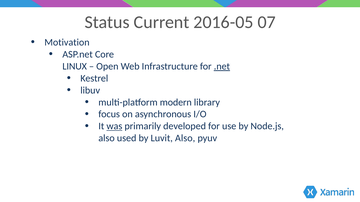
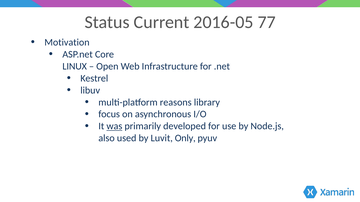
07: 07 -> 77 (267, 22)
.net underline: present -> none (222, 66)
modern: modern -> reasons (176, 102)
Luvit Also: Also -> Only (185, 139)
